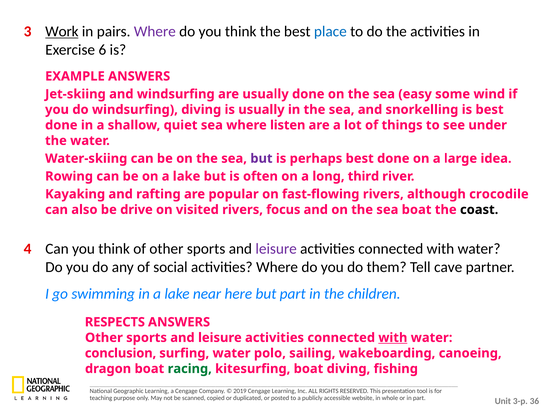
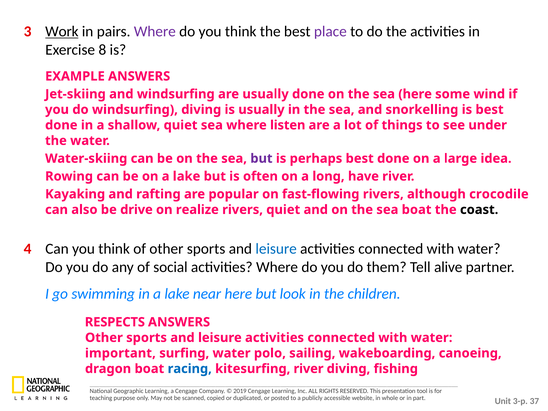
place colour: blue -> purple (330, 31)
6: 6 -> 8 (102, 50)
sea easy: easy -> here (415, 94)
third: third -> have (363, 176)
visited: visited -> realize (197, 210)
rivers focus: focus -> quiet (283, 210)
leisure colour: purple -> blue (276, 249)
cave: cave -> alive (448, 267)
but part: part -> look (293, 294)
with underline: present -> none (393, 338)
conclusion: conclusion -> important (120, 353)
racing colour: green -> blue (190, 369)
kitesurfing boat: boat -> river (309, 369)
36: 36 -> 37 (534, 401)
